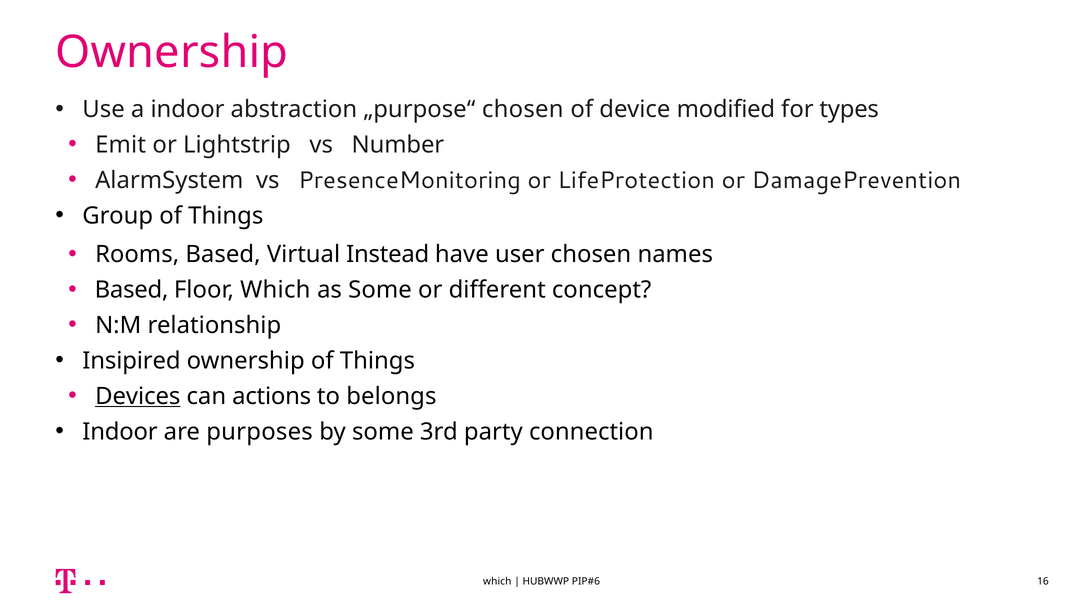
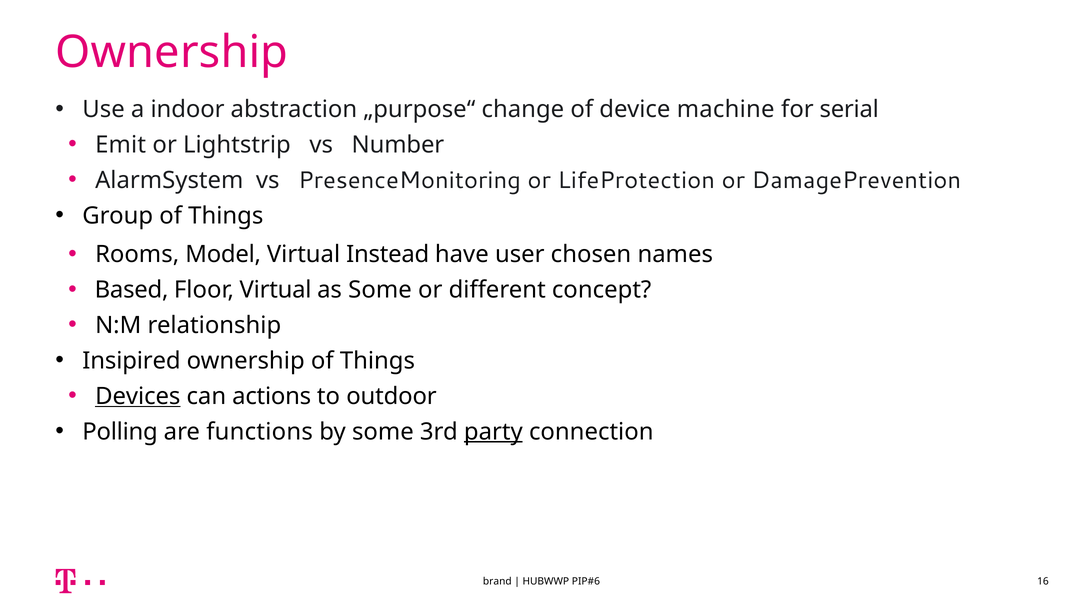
„purpose“ chosen: chosen -> change (523, 109)
modified: modified -> machine (726, 109)
types: types -> serial (849, 109)
Rooms Based: Based -> Model (223, 255)
Floor Which: Which -> Virtual (276, 290)
belongs: belongs -> outdoor (392, 396)
Indoor: Indoor -> Polling (120, 432)
purposes: purposes -> functions (260, 432)
party underline: none -> present (493, 432)
which: which -> brand (497, 581)
